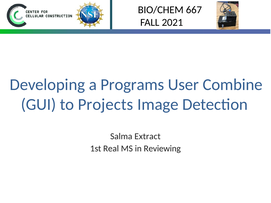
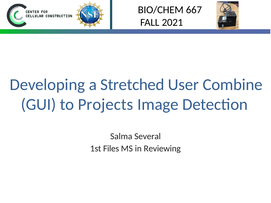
Programs: Programs -> Stretched (132, 85)
Extract: Extract -> Several (148, 137)
Real: Real -> Files (111, 149)
